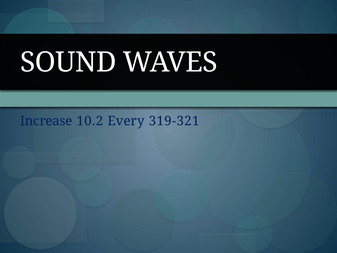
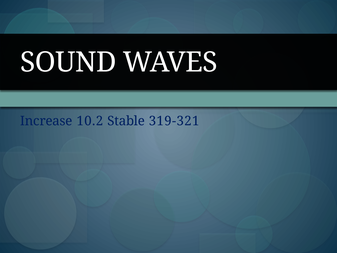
Every: Every -> Stable (126, 121)
